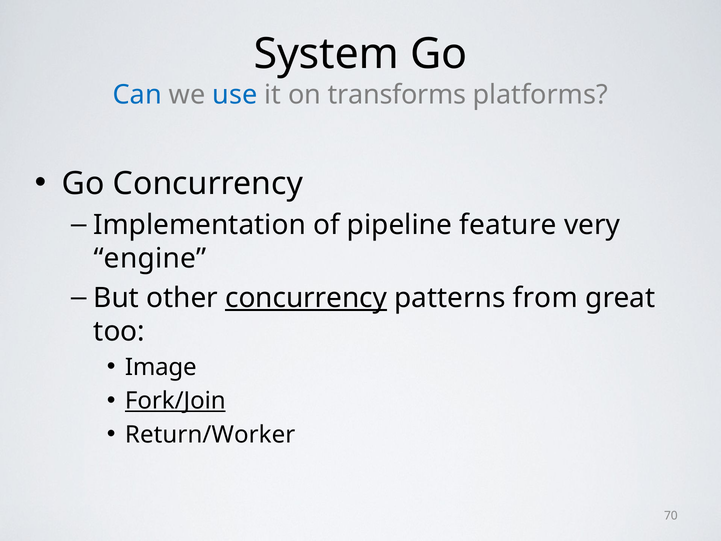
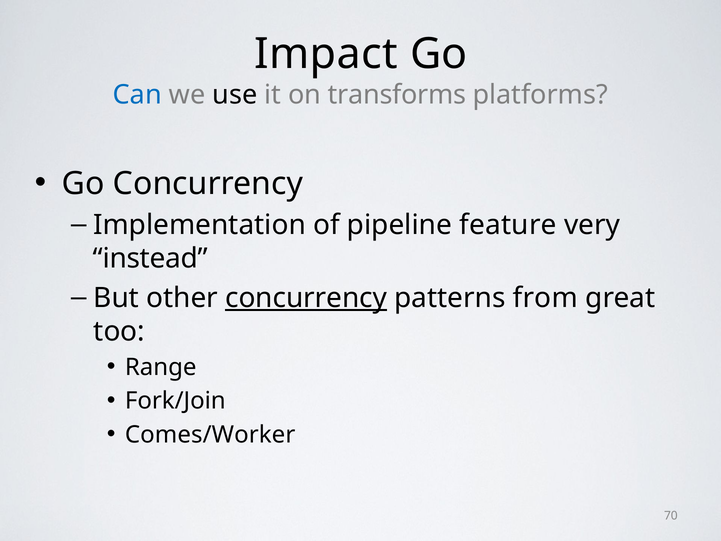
System: System -> Impact (326, 54)
use colour: blue -> black (235, 95)
engine: engine -> instead (150, 258)
Image: Image -> Range (161, 367)
Fork/Join underline: present -> none (175, 401)
Return/Worker: Return/Worker -> Comes/Worker (210, 434)
